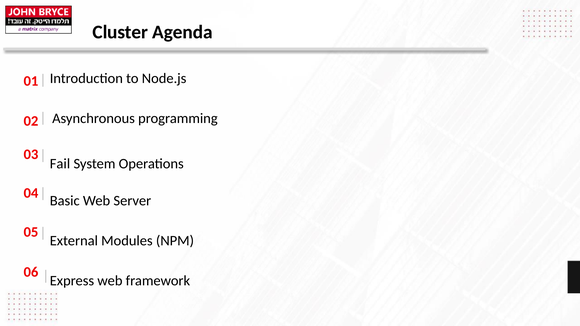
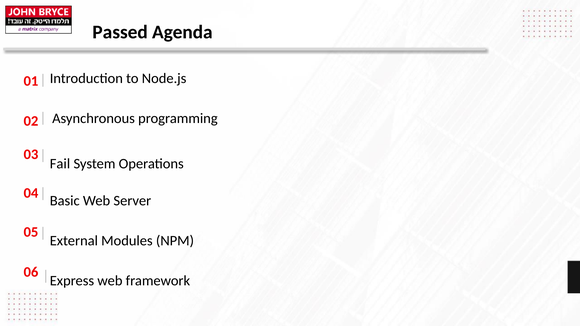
Cluster: Cluster -> Passed (120, 32)
